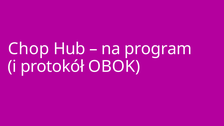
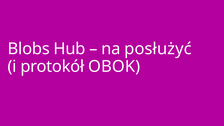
Chop: Chop -> Blobs (29, 49)
program: program -> posłużyć (158, 49)
